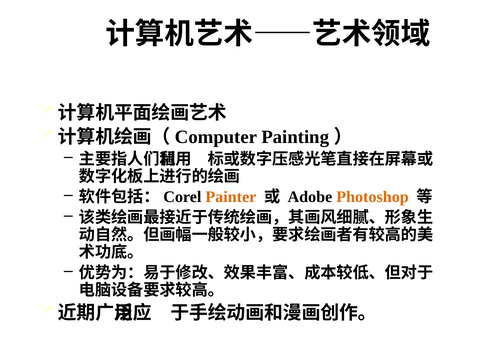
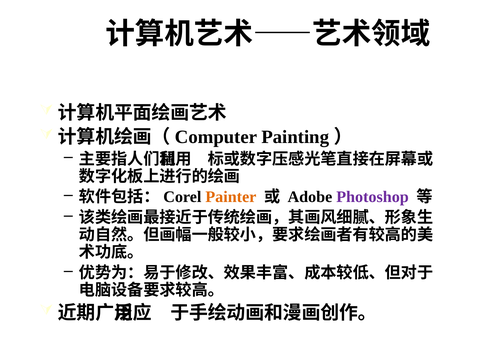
Photoshop colour: orange -> purple (373, 197)
